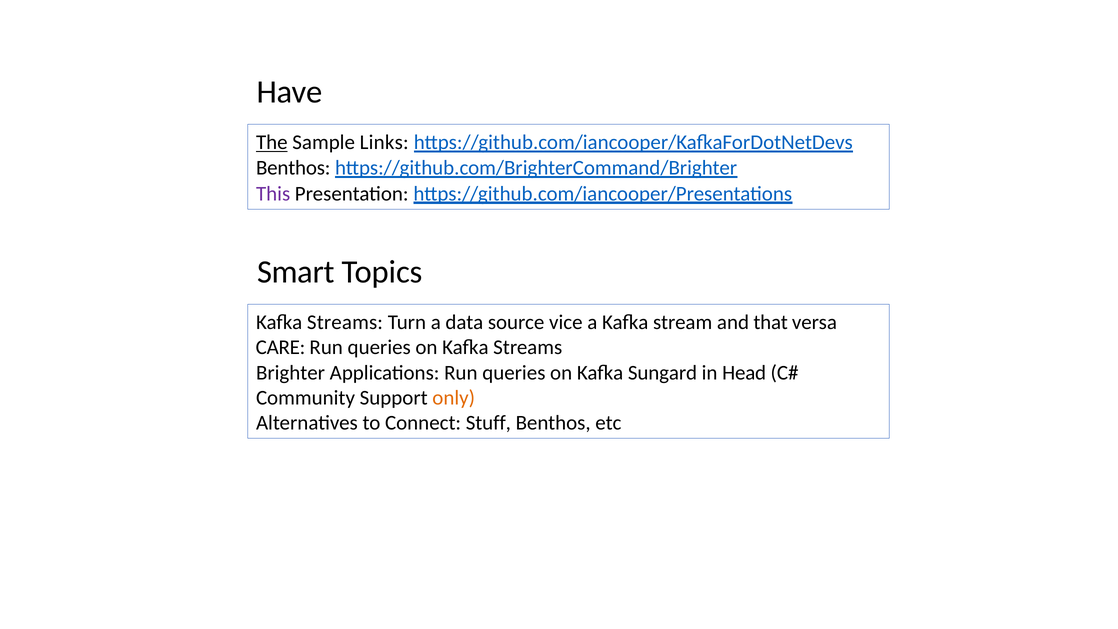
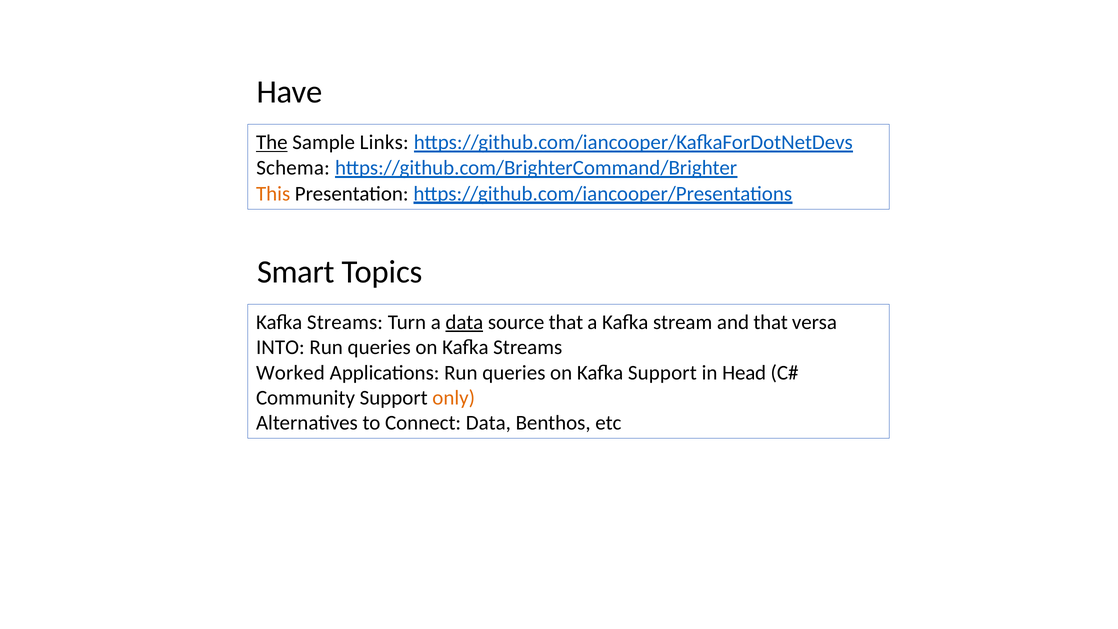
Benthos: Benthos -> Schema (293, 168)
This colour: purple -> orange (273, 194)
data underline: none -> present (464, 322)
source vice: vice -> that (566, 322)
CARE: CARE -> INTO (280, 347)
Brighter: Brighter -> Worked (290, 373)
Kafka Sungard: Sungard -> Support (662, 373)
Connect Stuff: Stuff -> Data (488, 423)
